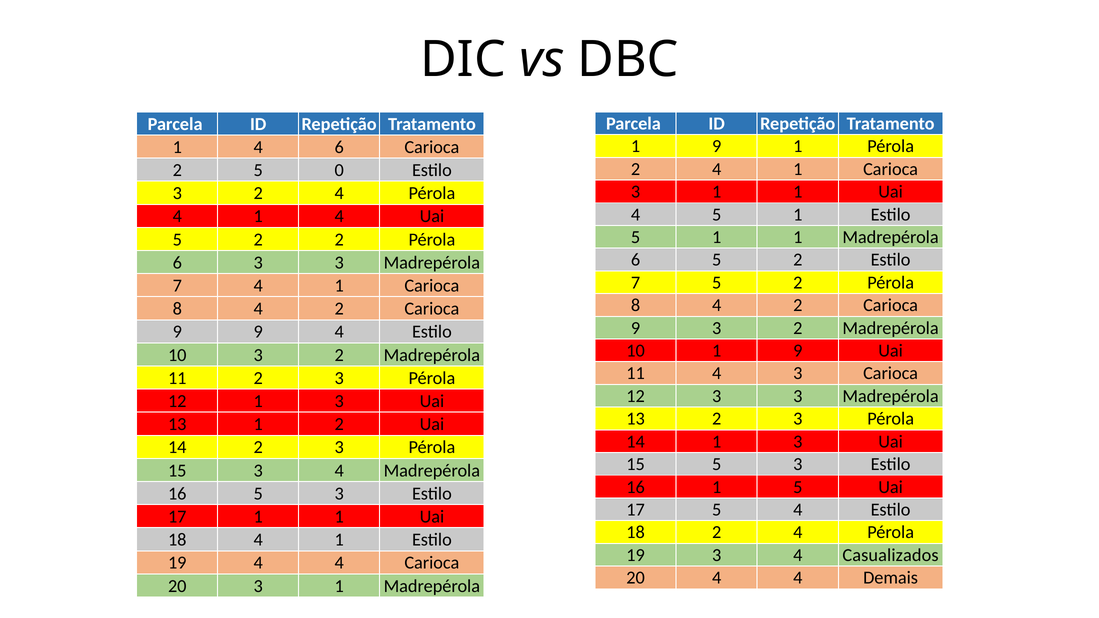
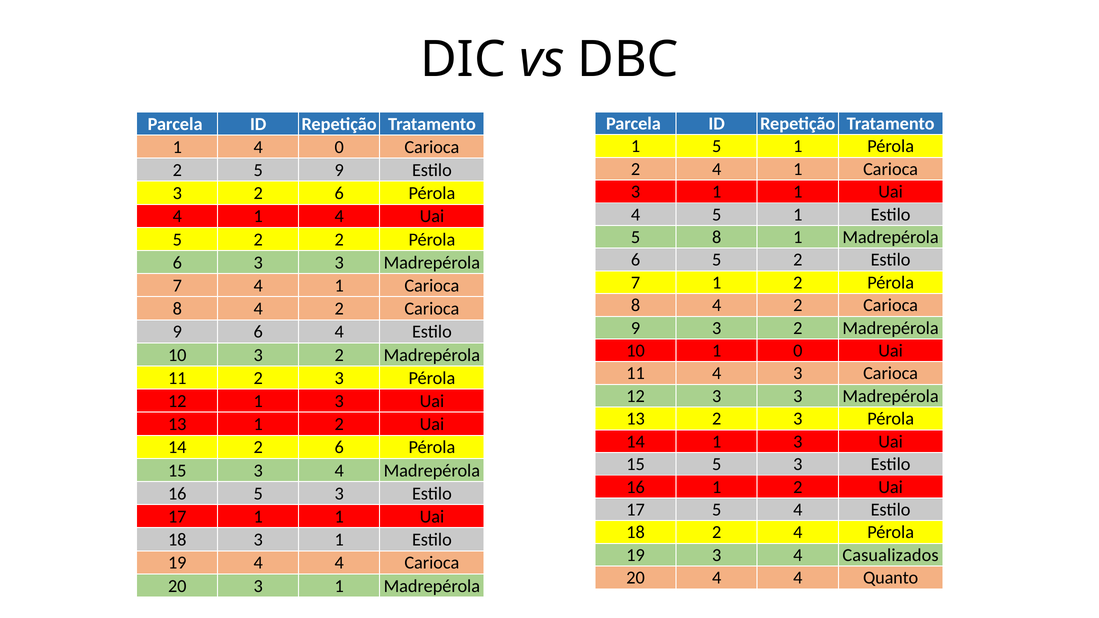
9: 9 -> 5 (717, 146)
4 6: 6 -> 0 (339, 147)
5 0: 0 -> 9 (339, 170)
3 2 4: 4 -> 6 (339, 193)
1: 1 -> 8 (717, 237)
7 5: 5 -> 1 (717, 283)
9 9: 9 -> 6 (258, 332)
10 1 9: 9 -> 0 (798, 351)
14 2 3: 3 -> 6 (339, 448)
16 1 5: 5 -> 2 (798, 487)
18 4: 4 -> 3 (258, 540)
Demais: Demais -> Quanto (891, 578)
